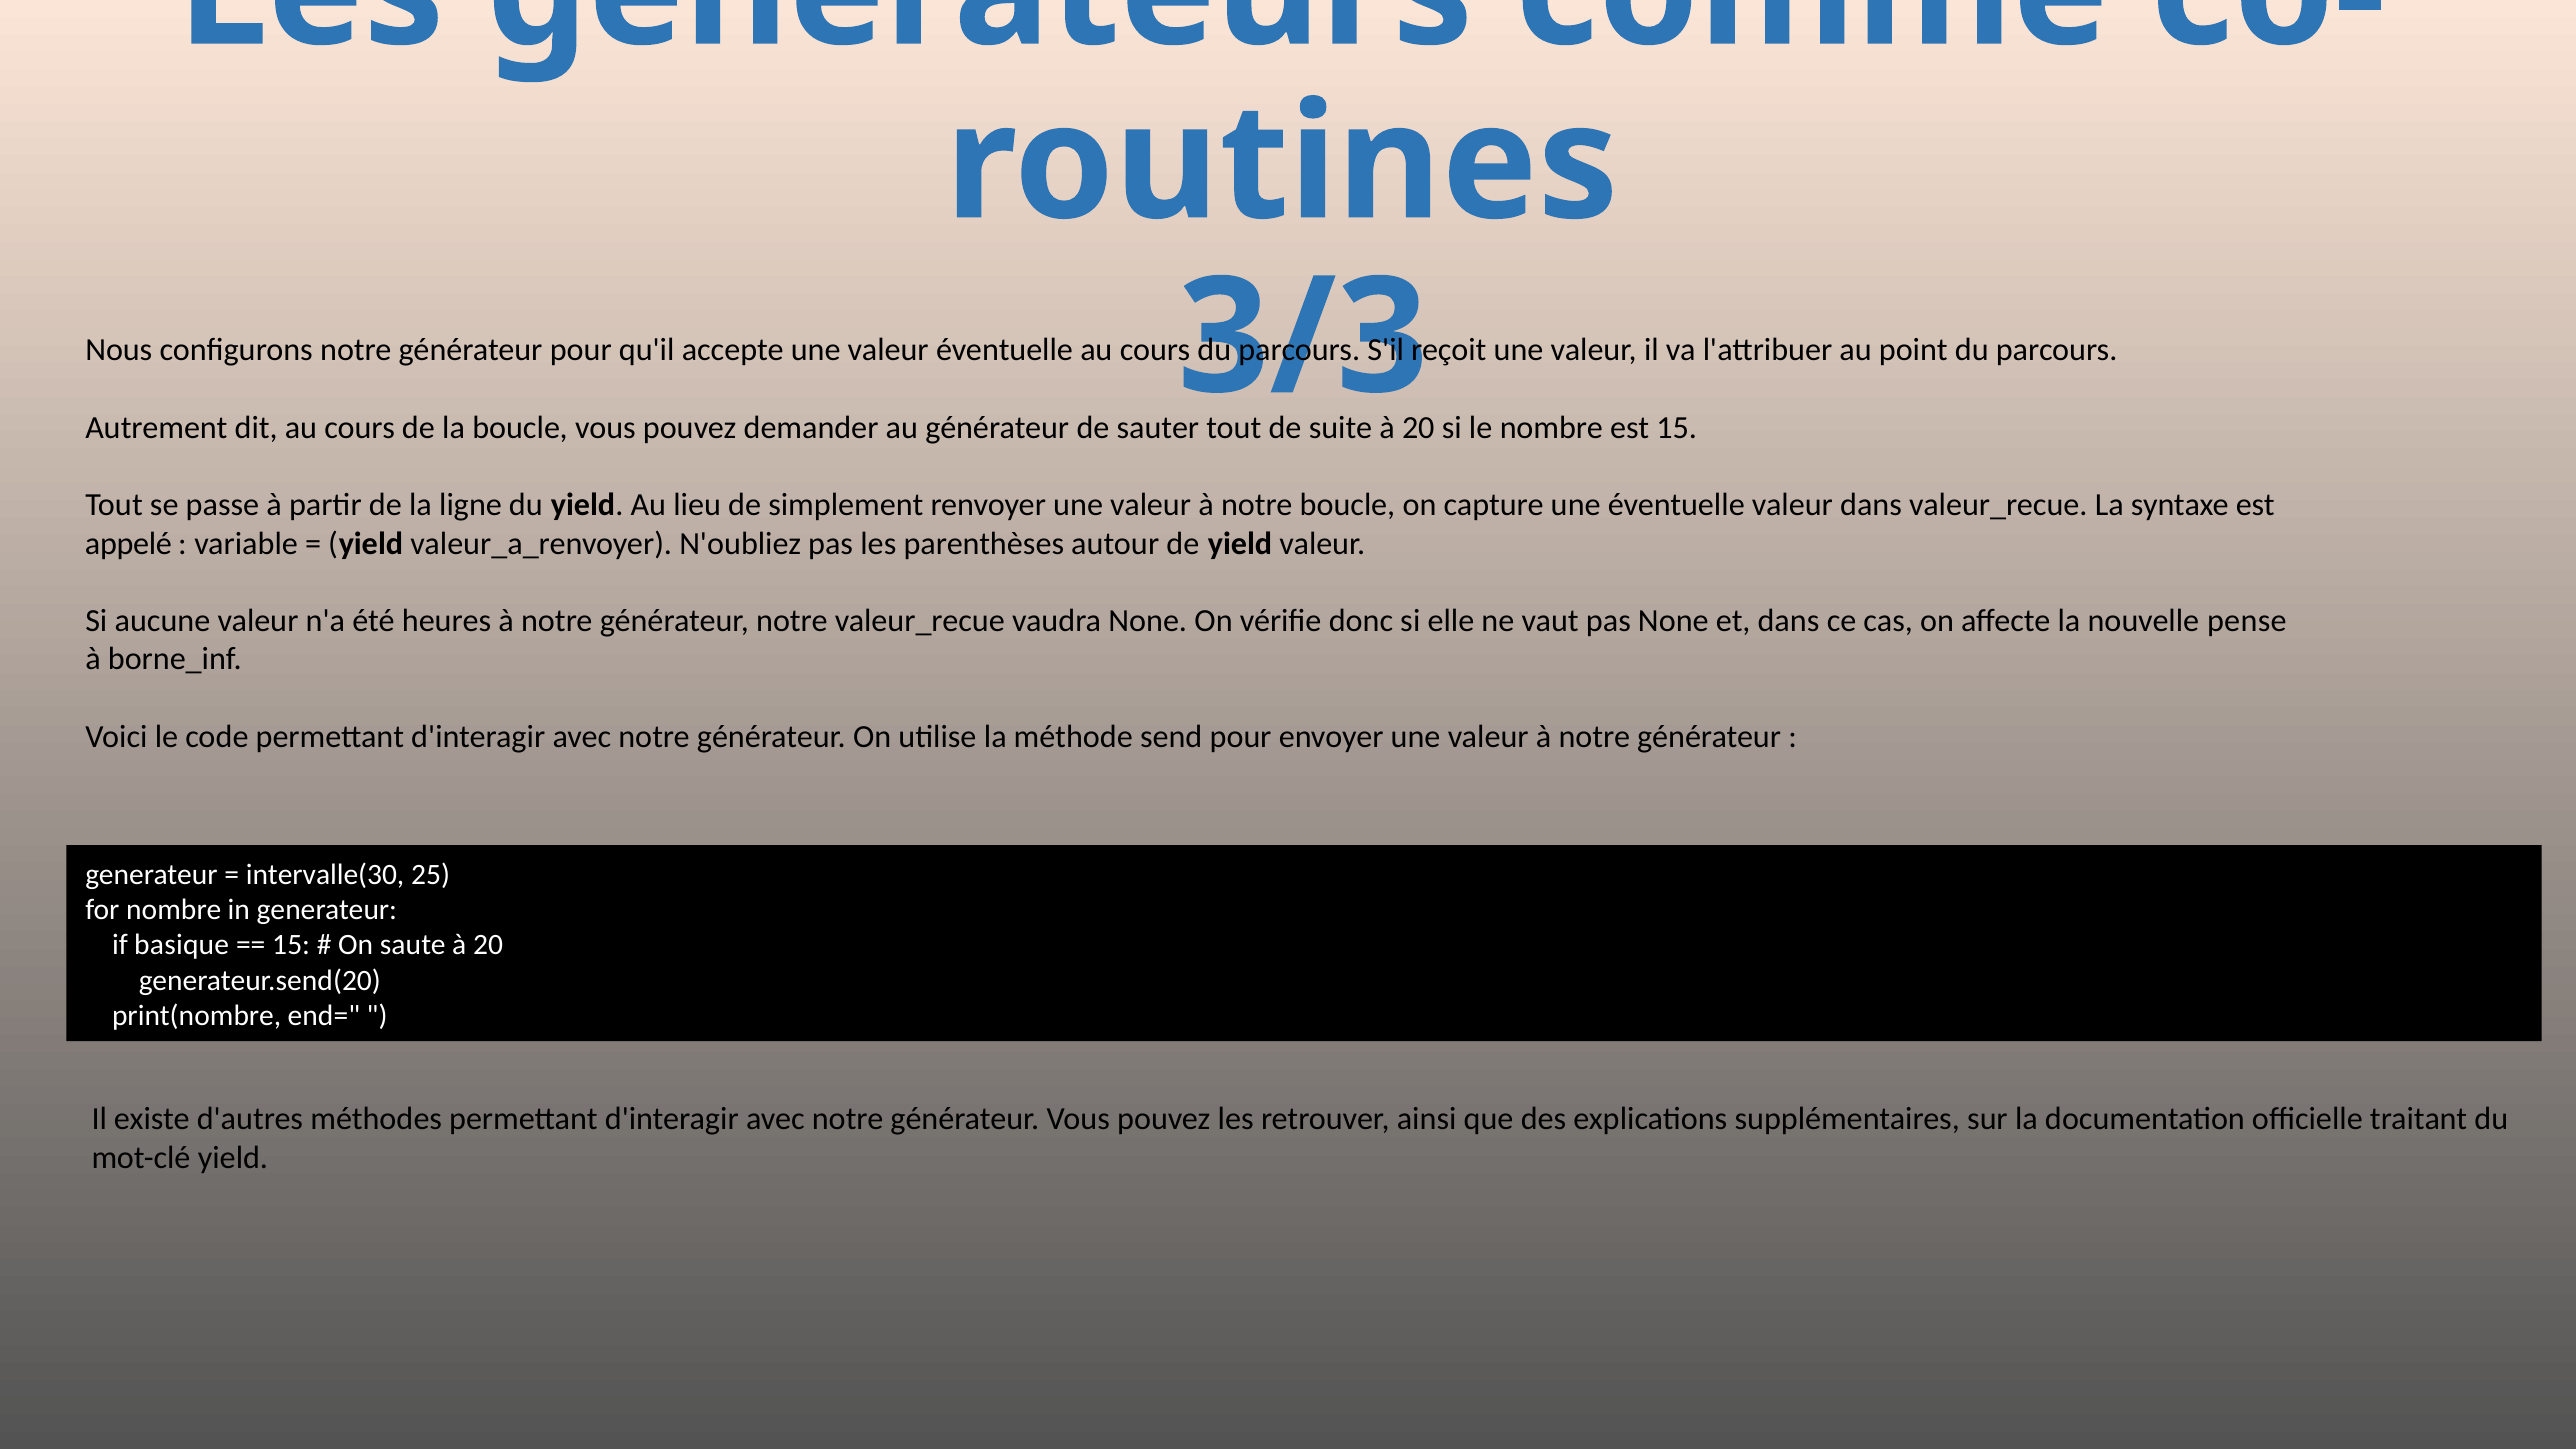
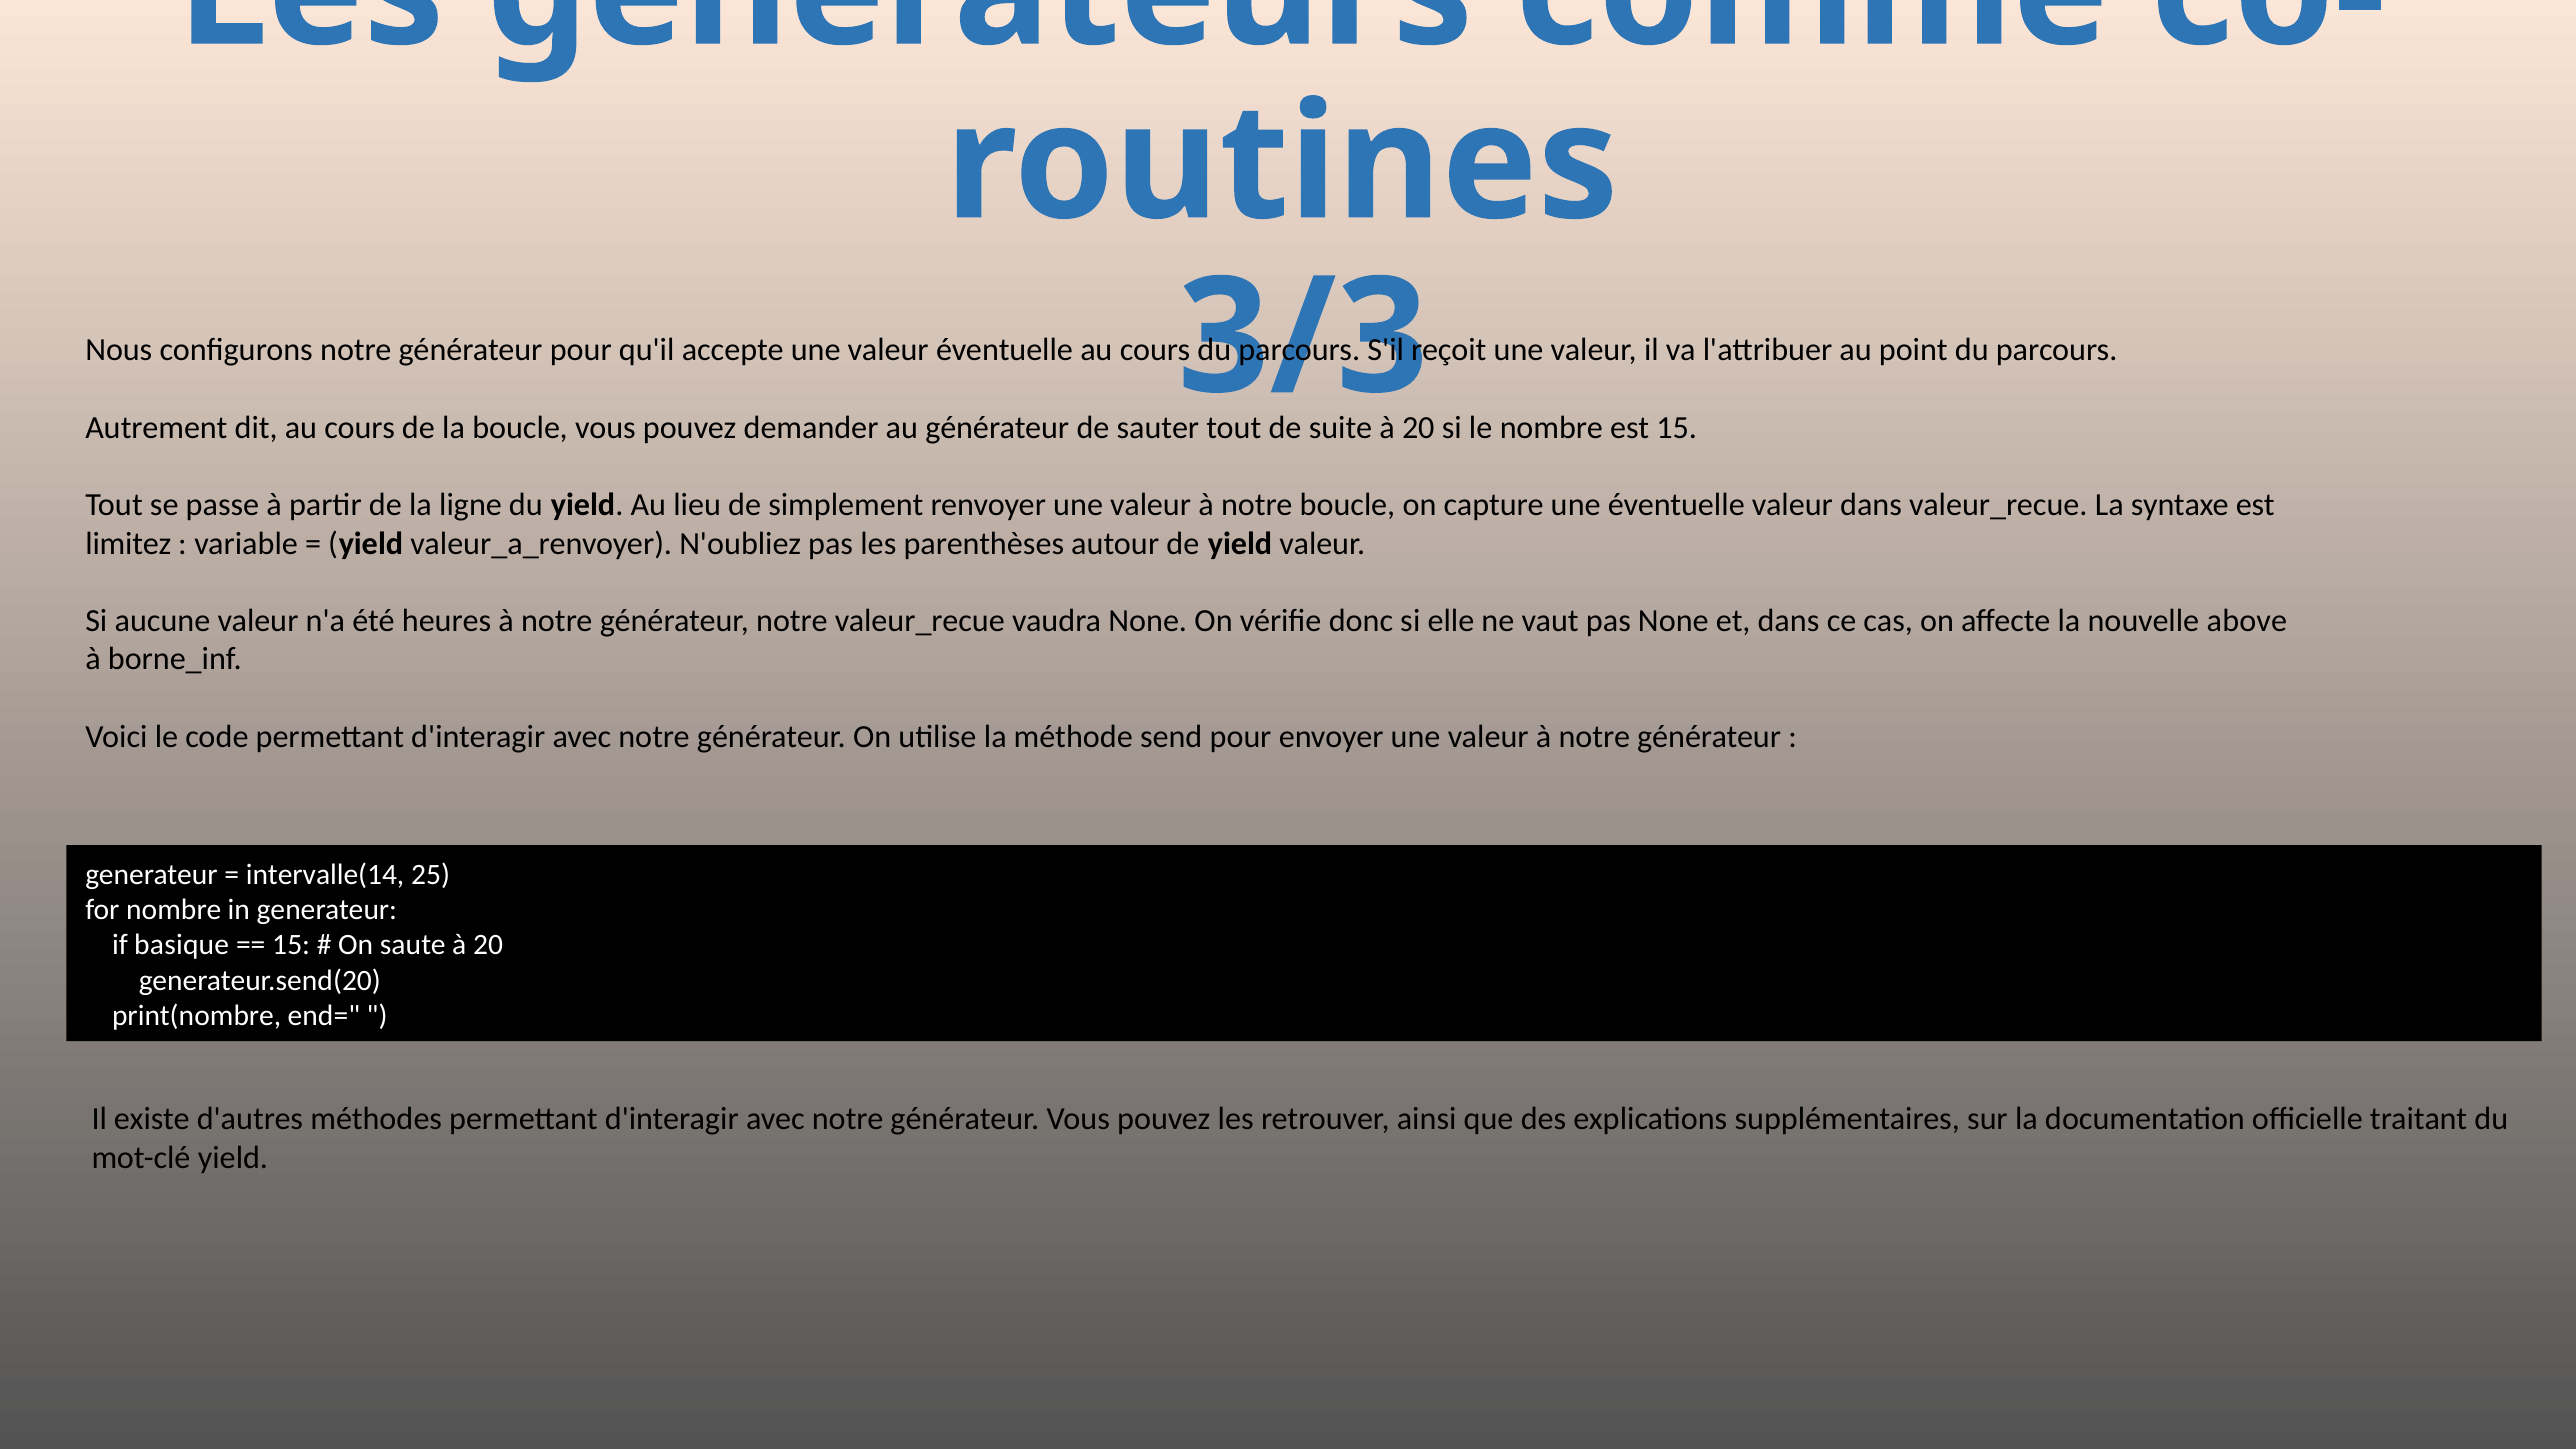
appelé: appelé -> limitez (128, 543)
pense: pense -> above (2247, 621)
intervalle(30: intervalle(30 -> intervalle(14 (325, 874)
